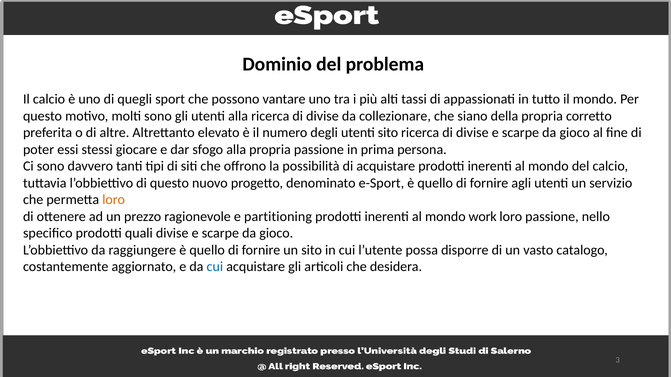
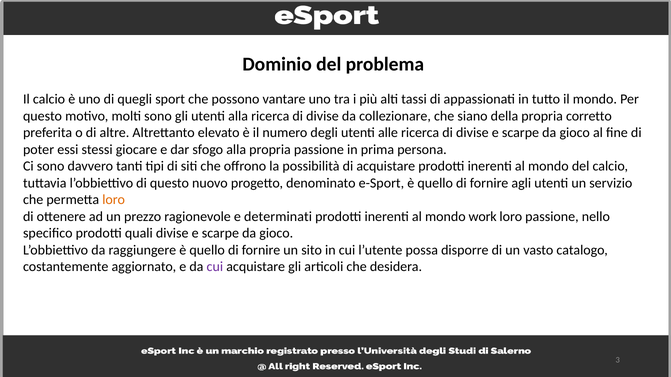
utenti sito: sito -> alle (388, 133)
partitioning: partitioning -> determinati (278, 217)
cui colour: blue -> purple (215, 267)
